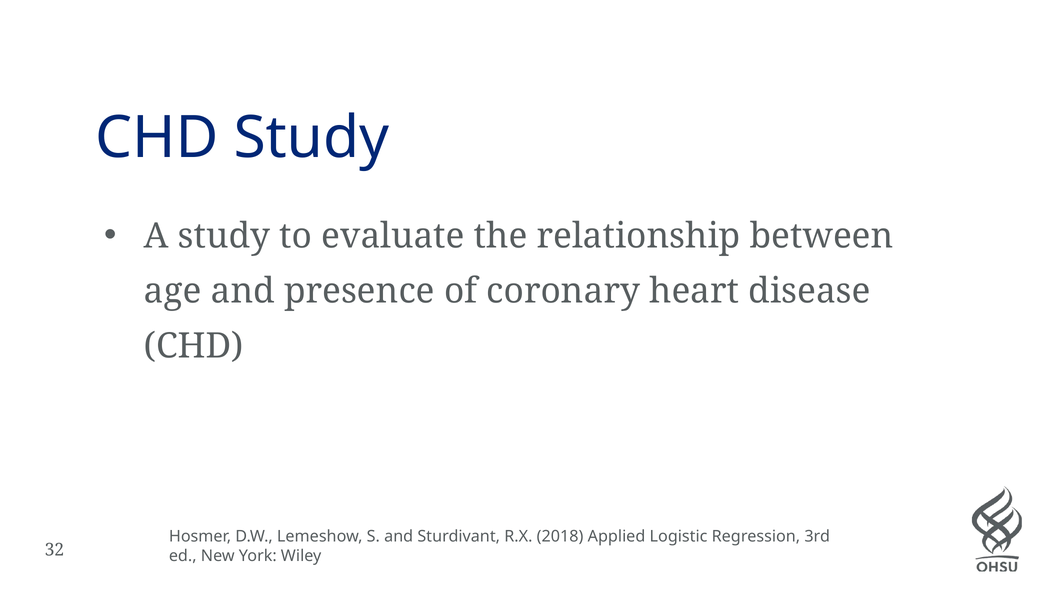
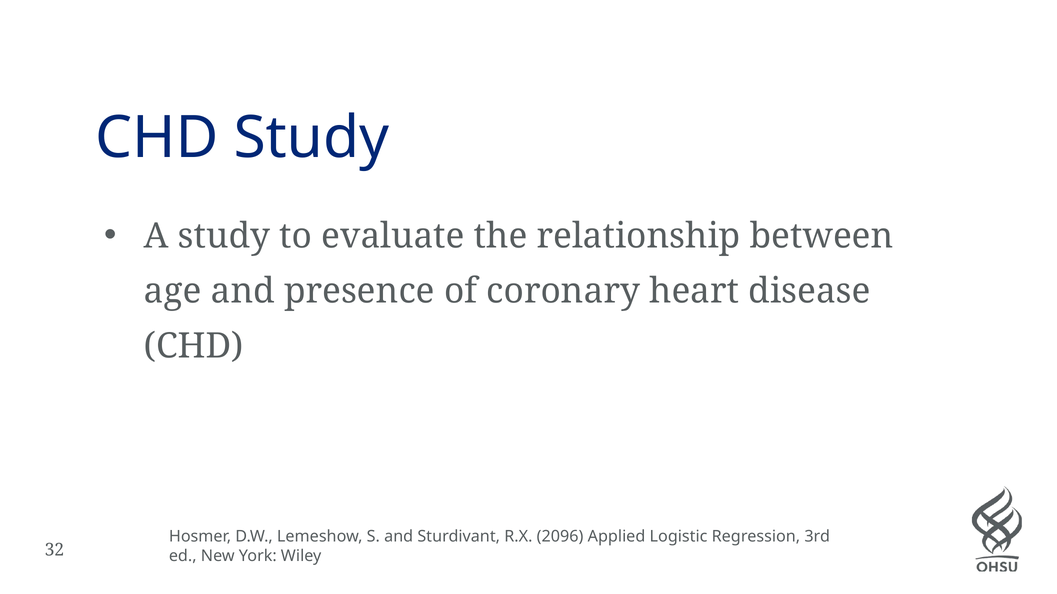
2018: 2018 -> 2096 (560, 537)
